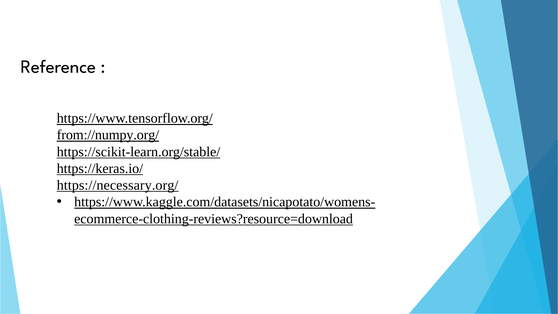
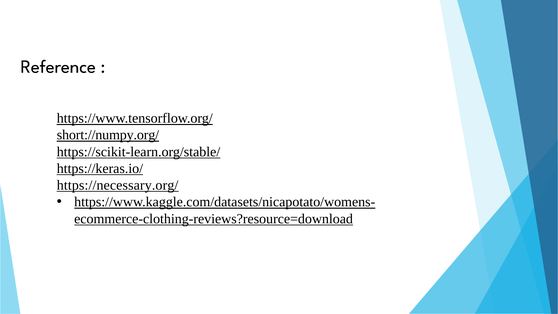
from://numpy.org/: from://numpy.org/ -> short://numpy.org/ (108, 135)
